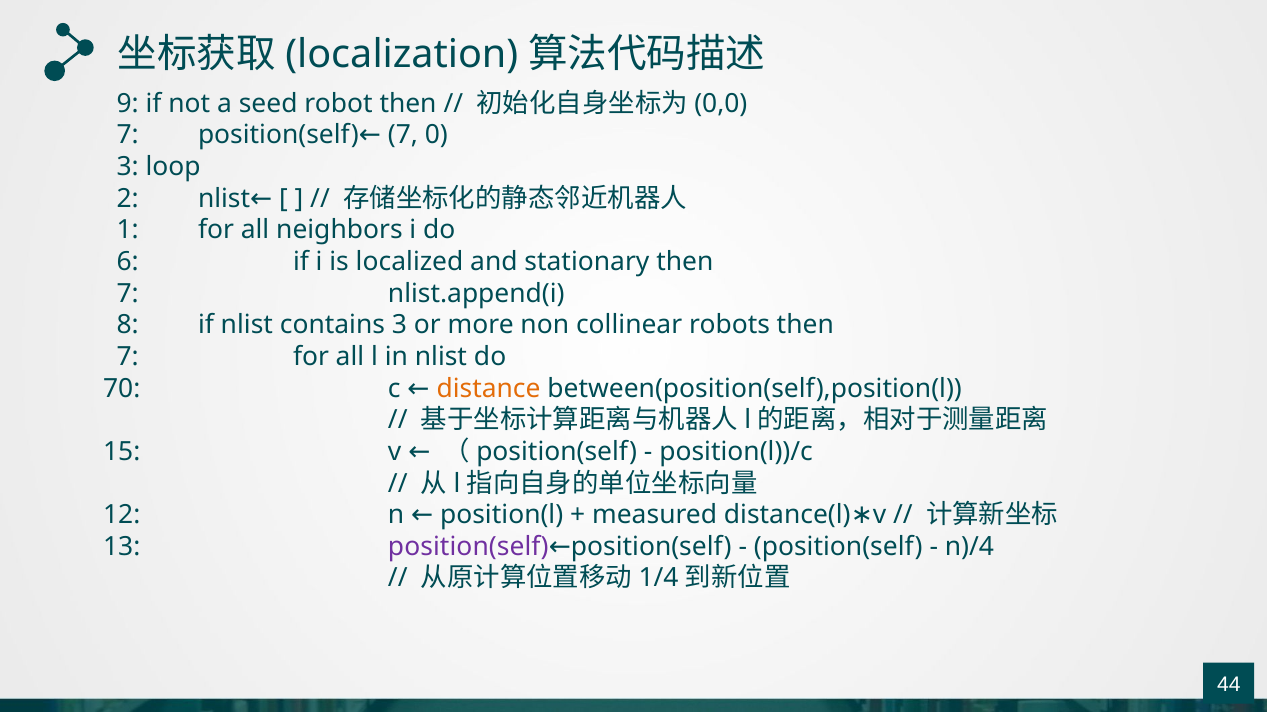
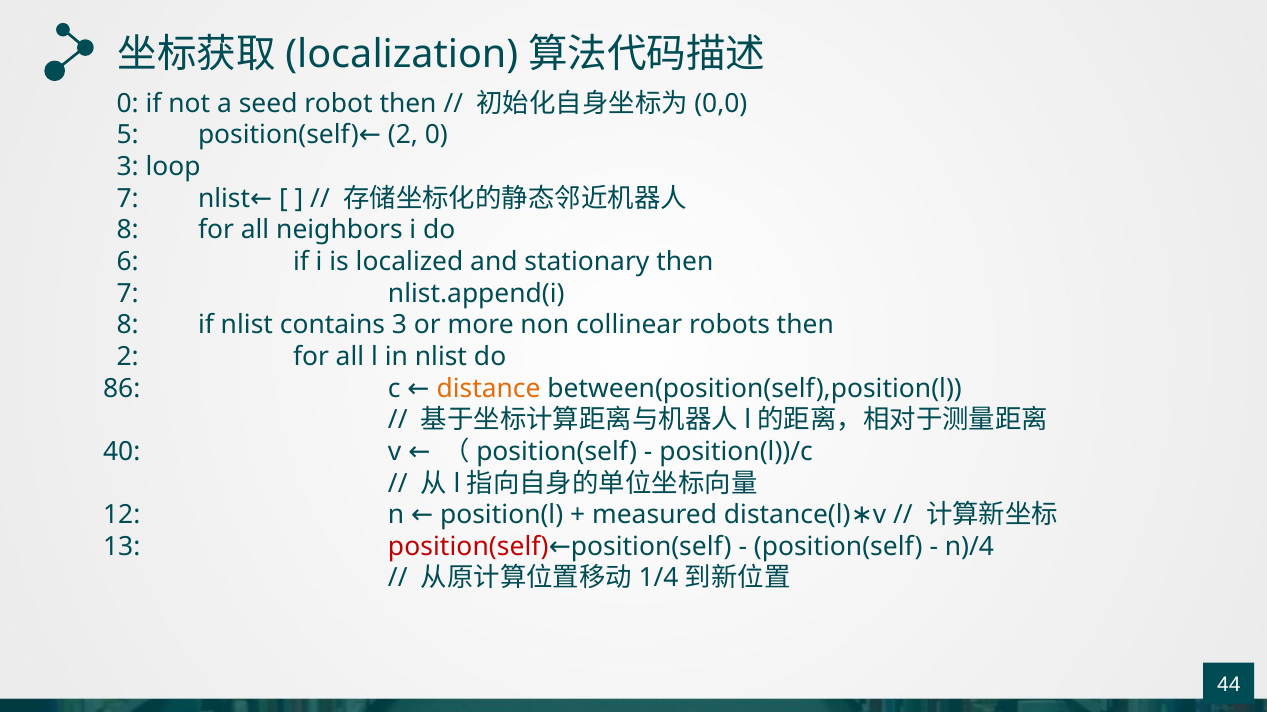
9: 9 -> 0 (128, 103)
7: 7 -> 5 (128, 135)
position(self 7: 7 -> 2 (403, 135)
2: 2 -> 7 (128, 199)
1: 1 -> 8 (128, 230)
7: 7 -> 2 (128, 357)
70: 70 -> 86 (122, 389)
15: 15 -> 40 (122, 452)
position(self colour: purple -> red (468, 547)
